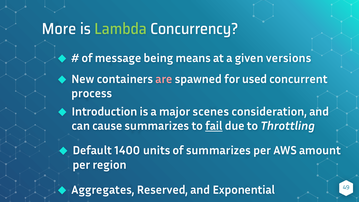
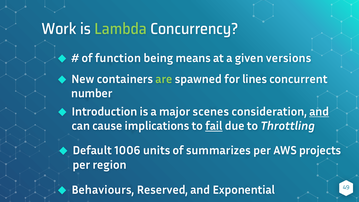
More: More -> Work (59, 29)
message: message -> function (118, 58)
are colour: pink -> light green (164, 79)
used: used -> lines (255, 79)
process: process -> number (92, 93)
and underline: none -> present (319, 112)
cause summarizes: summarizes -> implications (157, 126)
1400: 1400 -> 1006 (127, 150)
amount: amount -> projects (320, 150)
Aggregates: Aggregates -> Behaviours (103, 190)
